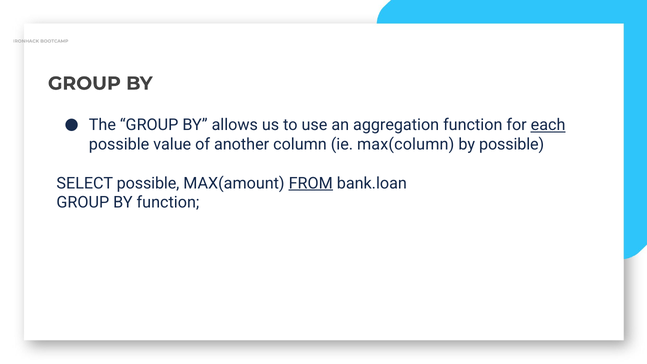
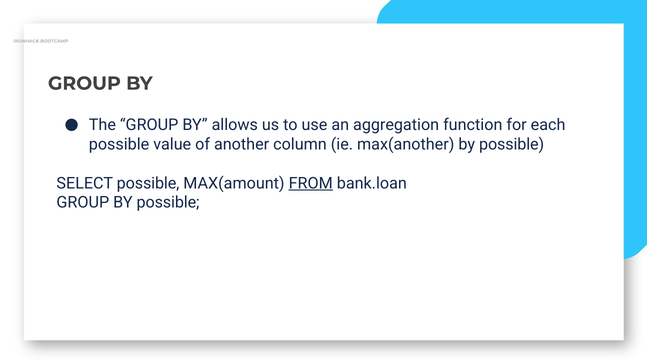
each underline: present -> none (548, 125)
max(column: max(column -> max(another (406, 144)
GROUP BY function: function -> possible (168, 203)
